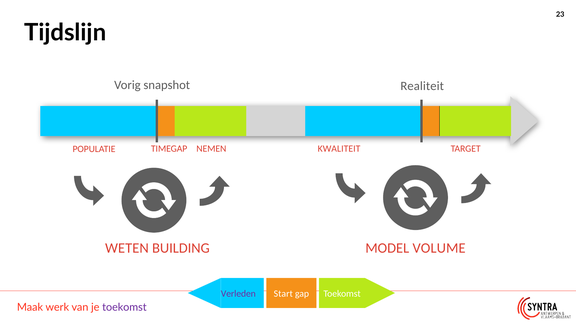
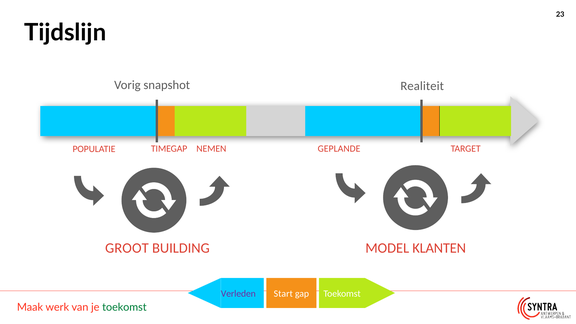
KWALITEIT: KWALITEIT -> GEPLANDE (339, 149)
WETEN: WETEN -> GROOT (127, 248)
VOLUME: VOLUME -> KLANTEN (439, 248)
toekomst colour: purple -> green (124, 307)
